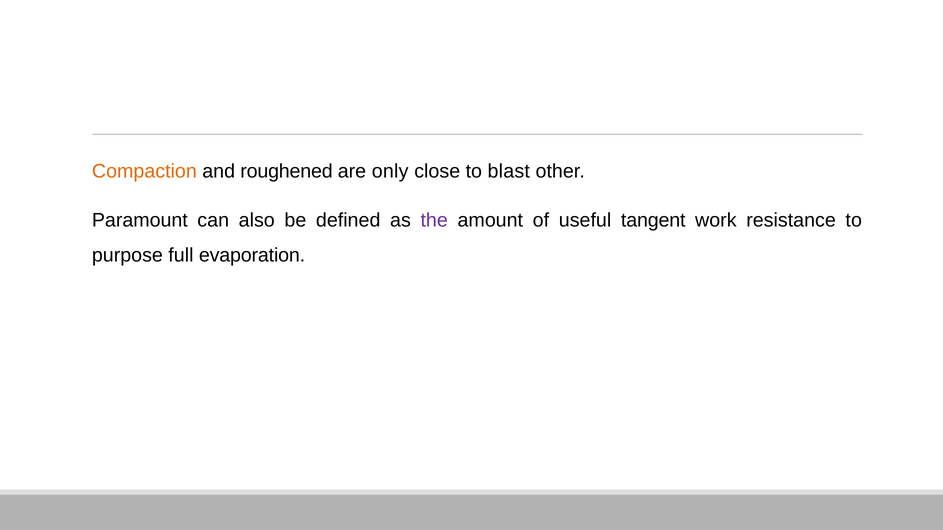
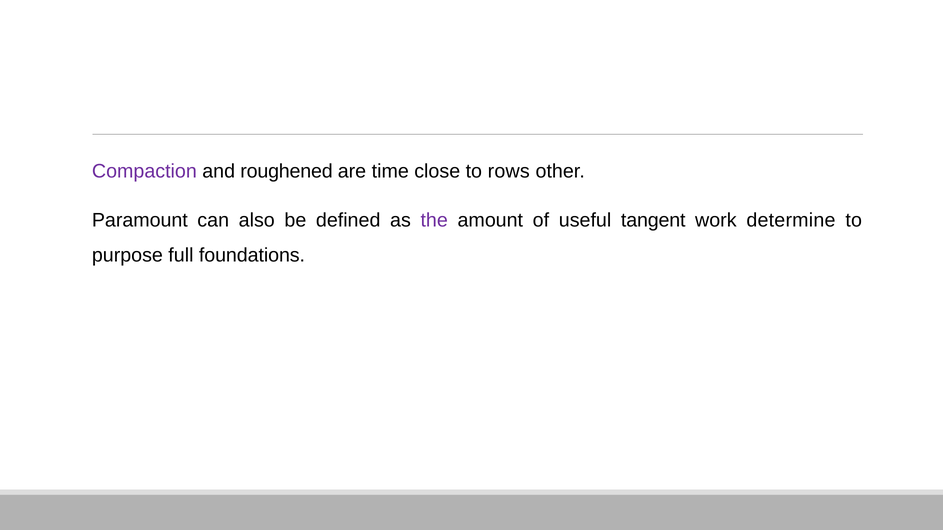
Compaction colour: orange -> purple (144, 171)
only: only -> time (390, 171)
blast: blast -> rows (509, 171)
resistance: resistance -> determine (791, 220)
evaporation: evaporation -> foundations (252, 256)
